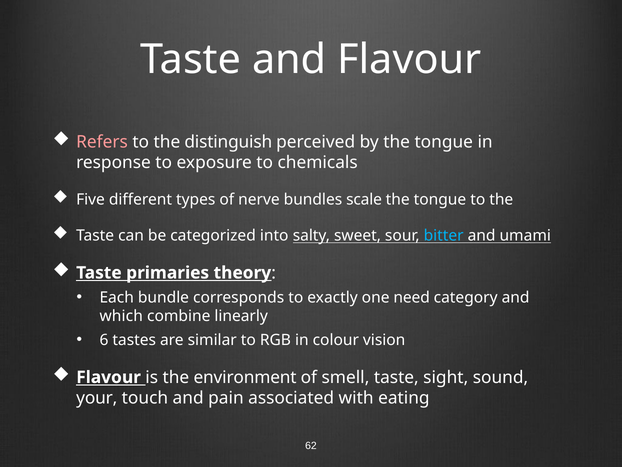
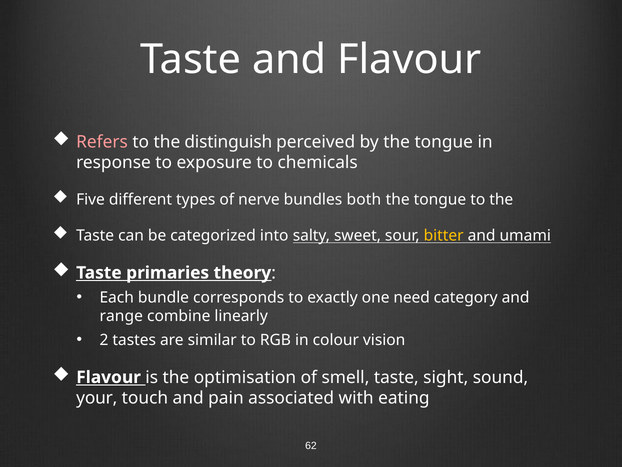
scale: scale -> both (364, 199)
bitter colour: light blue -> yellow (444, 235)
which: which -> range (121, 316)
6: 6 -> 2 (104, 340)
environment: environment -> optimisation (245, 377)
